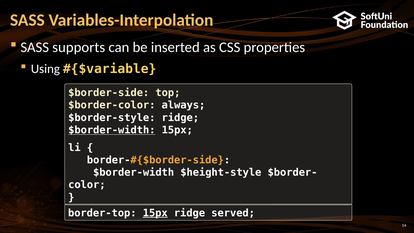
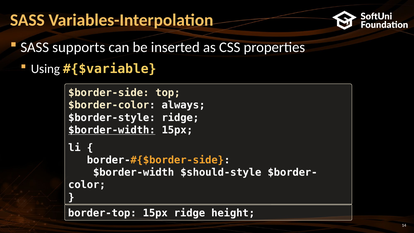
$height-style: $height-style -> $should-style (221, 172)
15px underline: present -> none (155, 213)
served: served -> height (233, 213)
